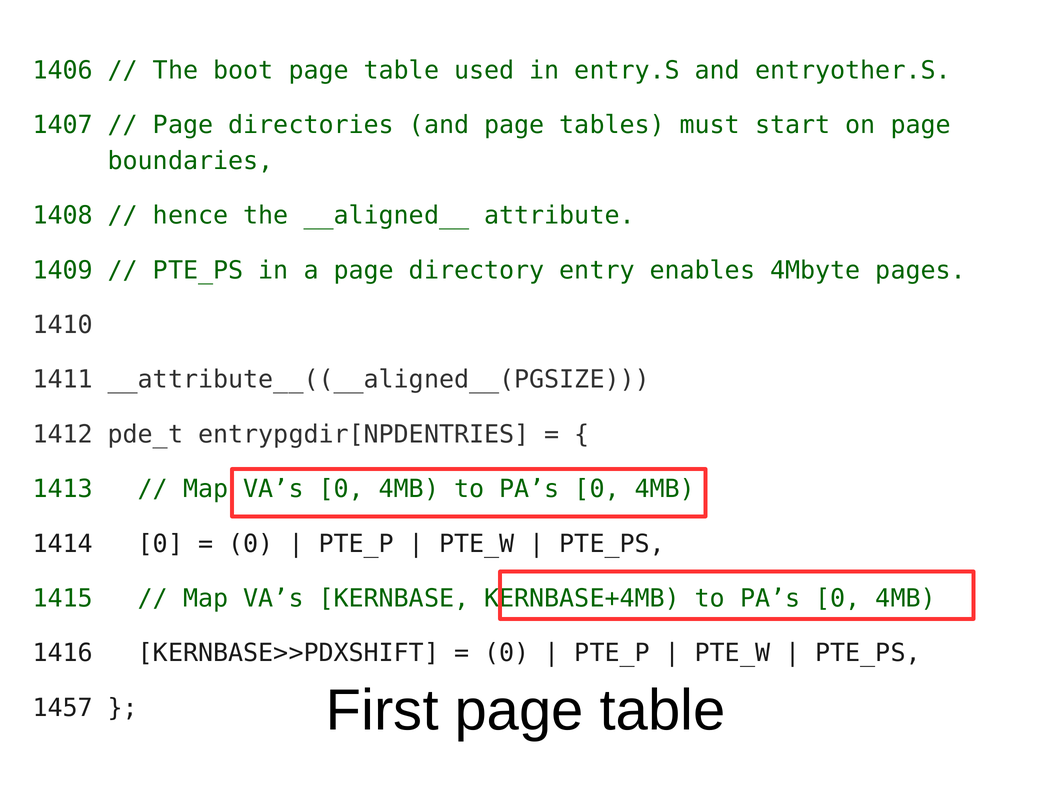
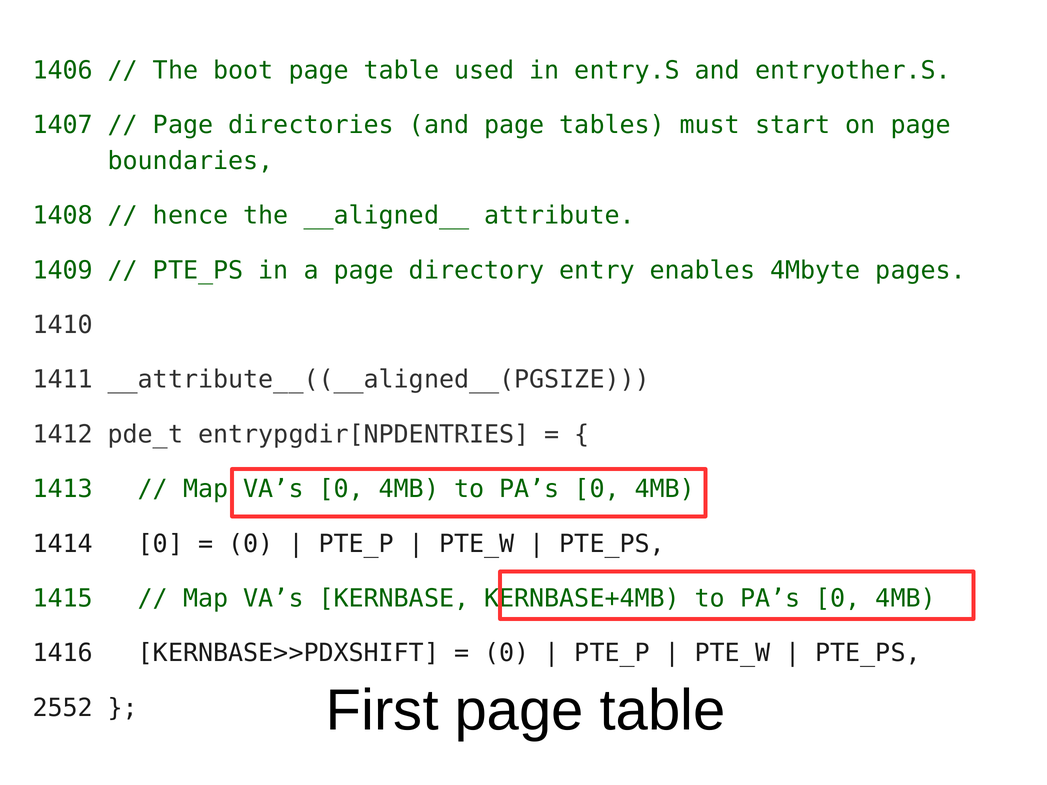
1457: 1457 -> 2552 (63, 708)
